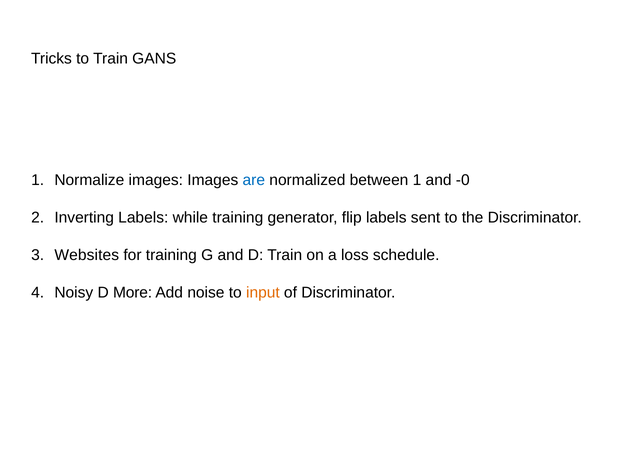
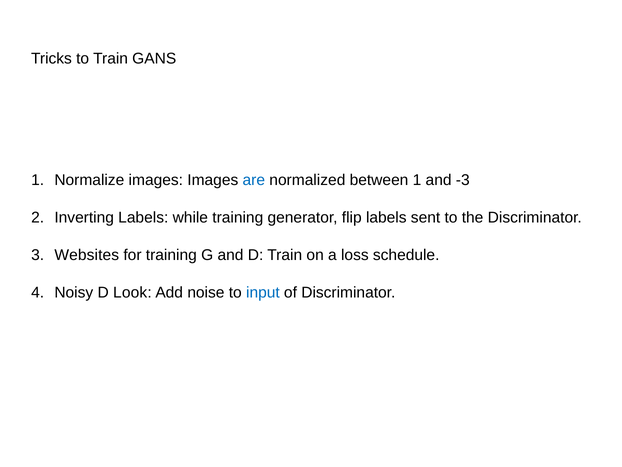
-0: -0 -> -3 (463, 180)
More: More -> Look (132, 292)
input colour: orange -> blue (263, 292)
